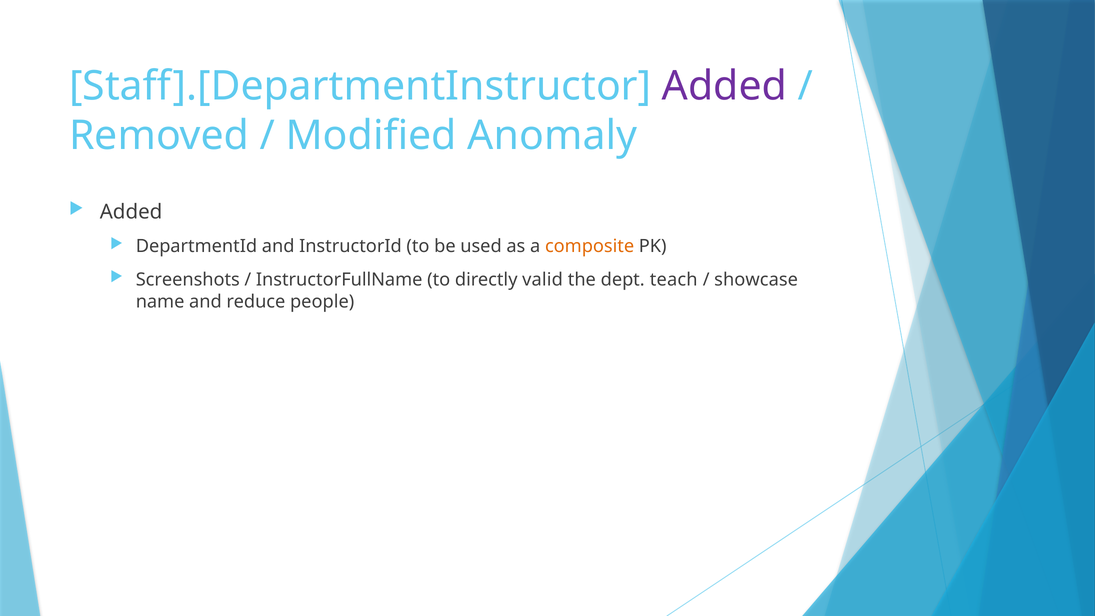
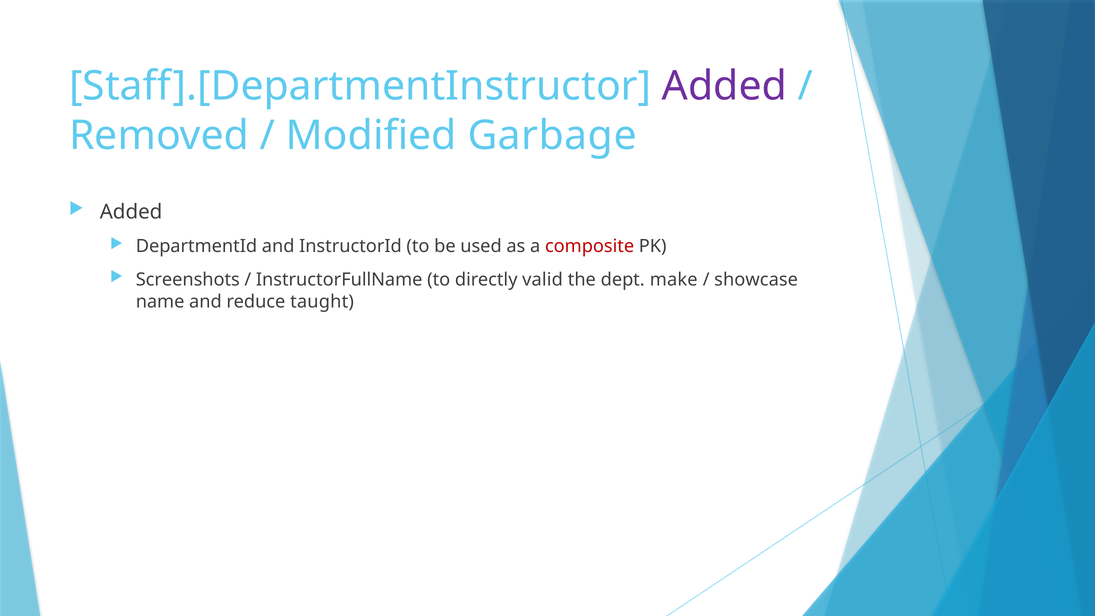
Anomaly: Anomaly -> Garbage (552, 136)
composite colour: orange -> red (590, 246)
teach: teach -> make (674, 280)
people: people -> taught (322, 302)
